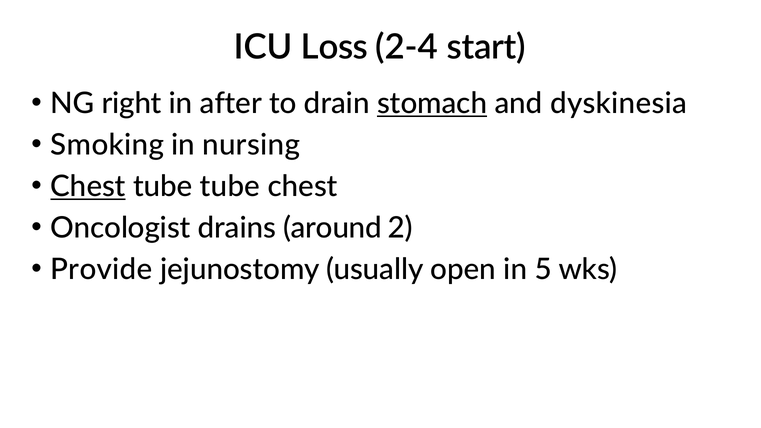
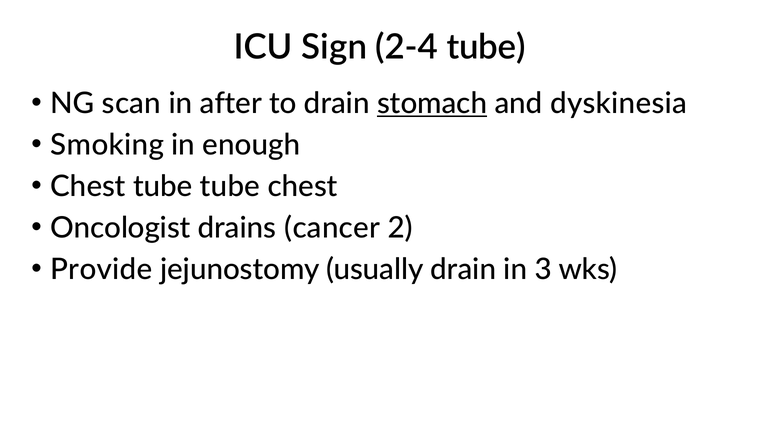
Loss: Loss -> Sign (334, 47)
2-4 start: start -> tube (486, 47)
right: right -> scan (131, 104)
nursing: nursing -> enough (251, 145)
Chest underline: present -> none (88, 187)
around: around -> cancer (332, 228)
usually open: open -> drain (463, 269)
5: 5 -> 3 (543, 269)
